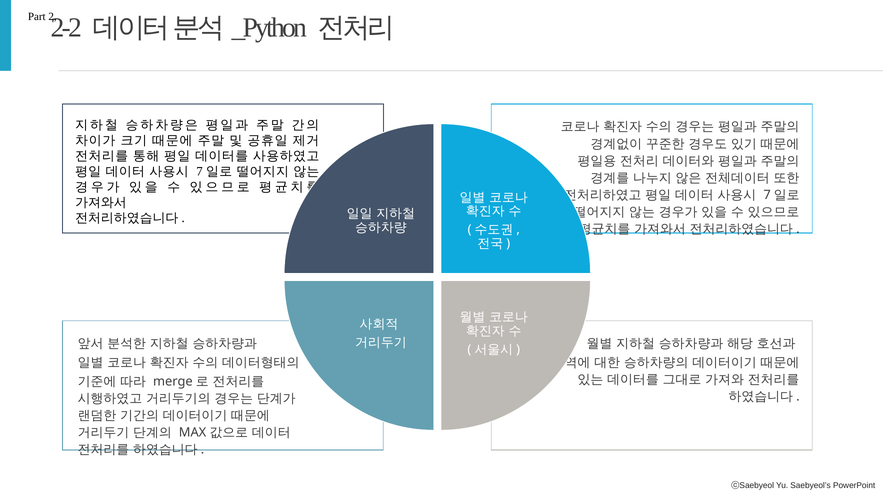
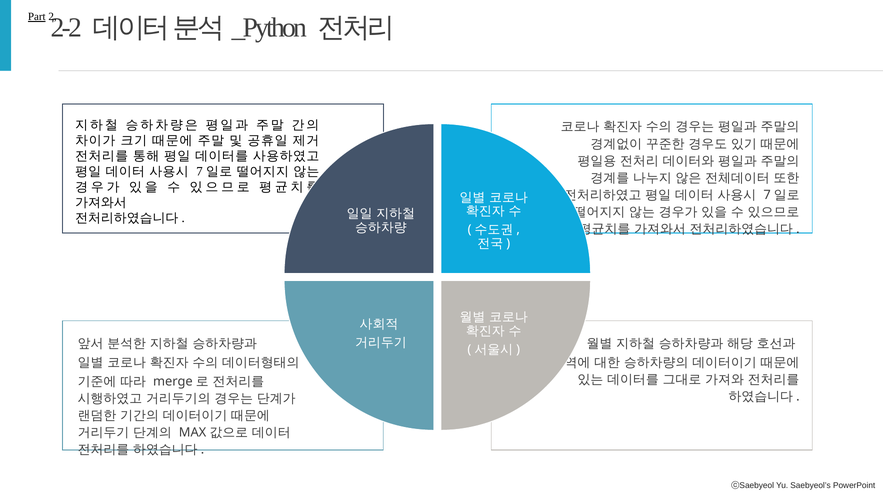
Part underline: none -> present (37, 17)
